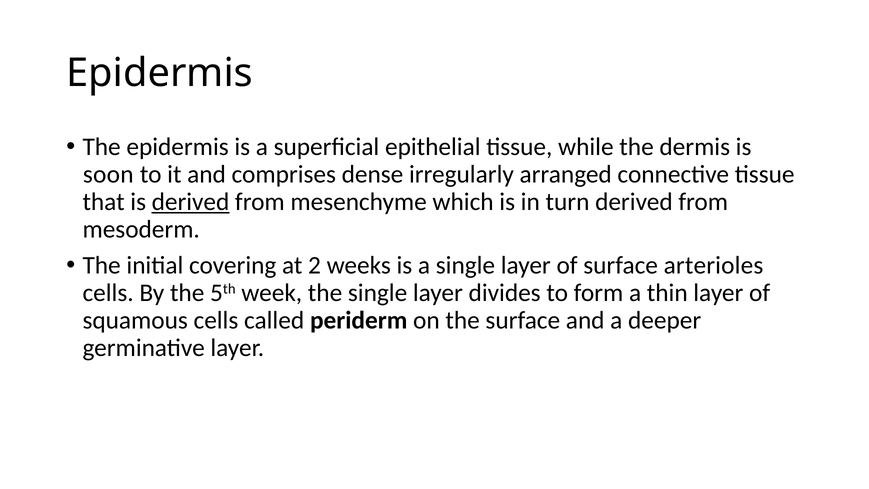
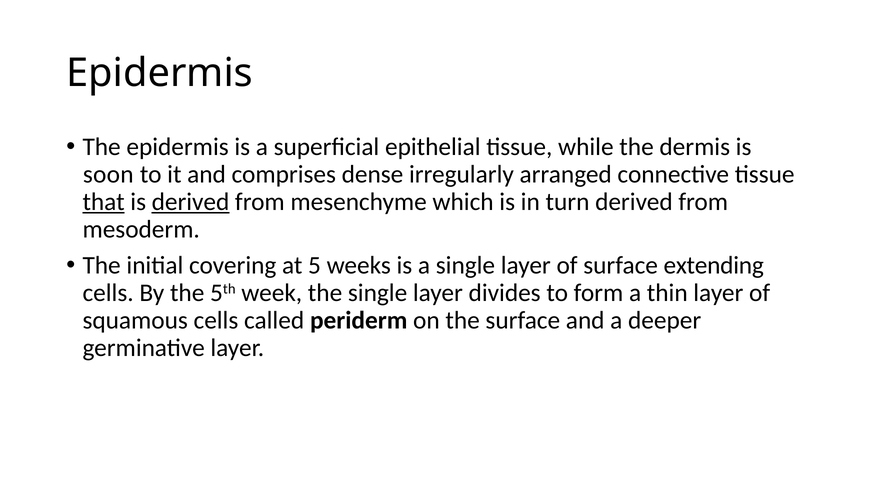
that underline: none -> present (104, 202)
2: 2 -> 5 (315, 265)
arterioles: arterioles -> extending (714, 265)
